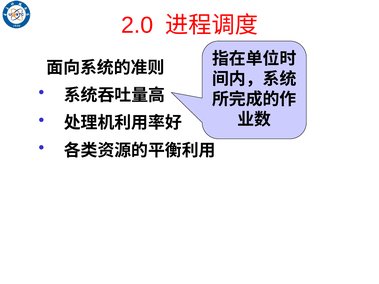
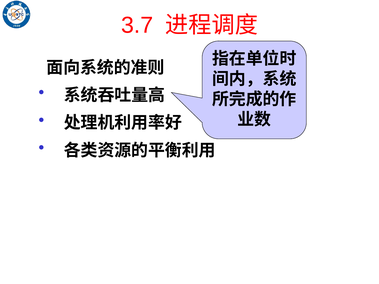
2.0: 2.0 -> 3.7 (137, 25)
